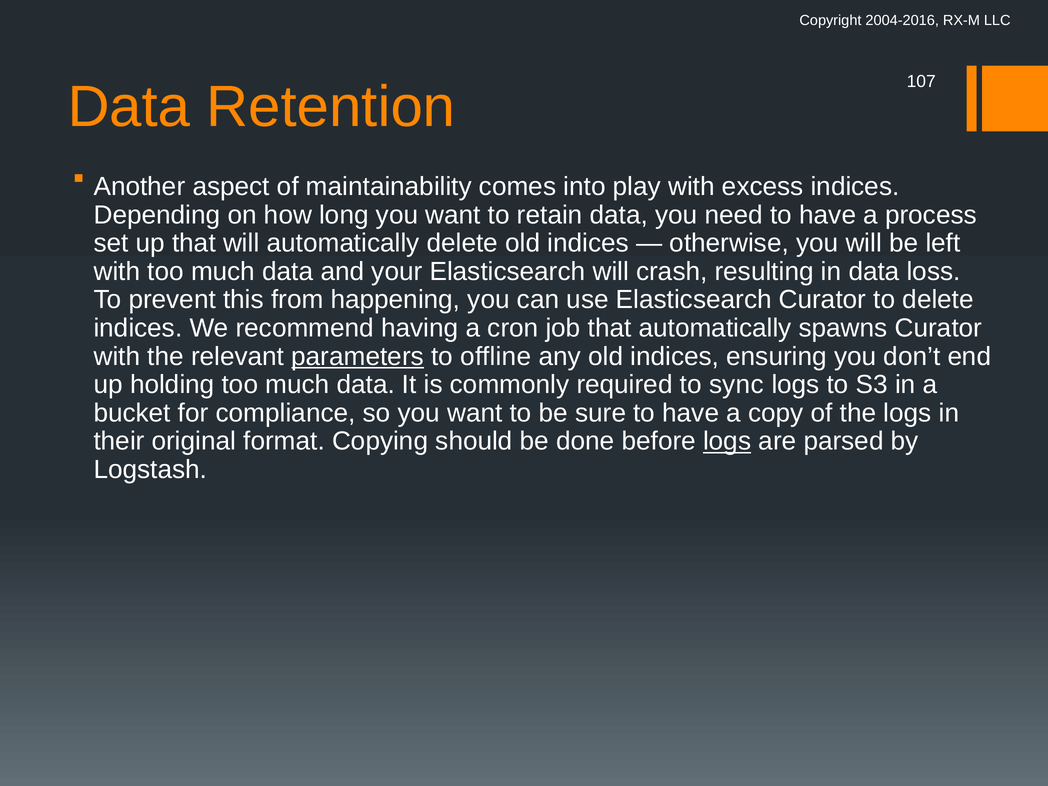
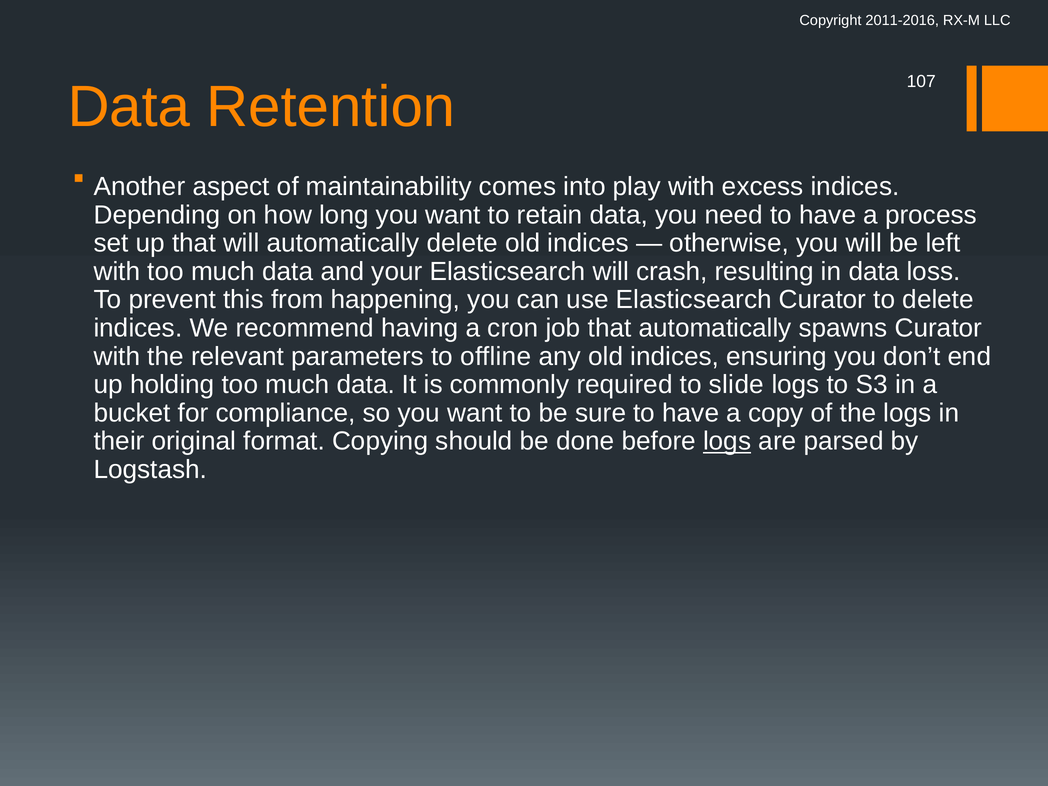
2004-2016: 2004-2016 -> 2011-2016 (902, 21)
parameters underline: present -> none (358, 356)
sync: sync -> slide (736, 385)
